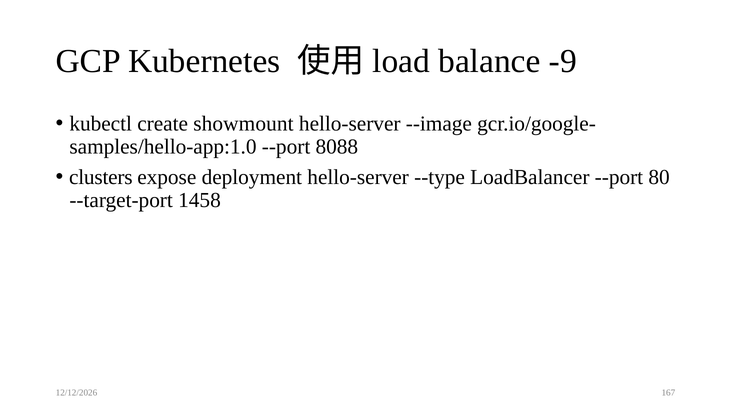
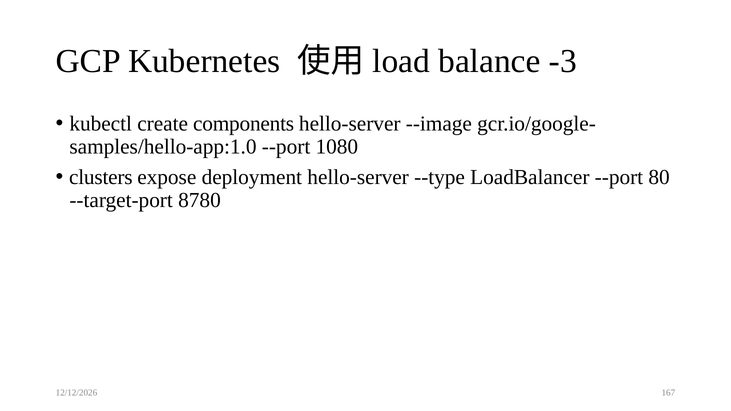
-9: -9 -> -3 (563, 61)
showmount: showmount -> components (244, 124)
8088: 8088 -> 1080 (337, 147)
1458: 1458 -> 8780 (199, 200)
